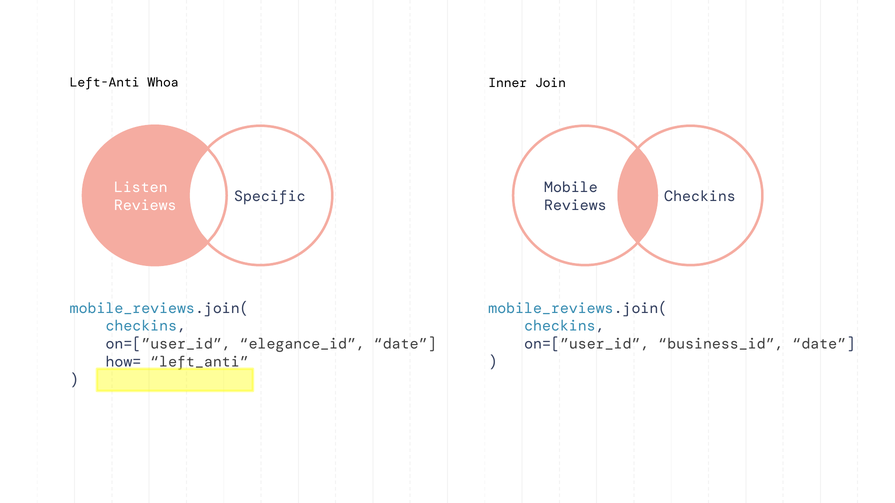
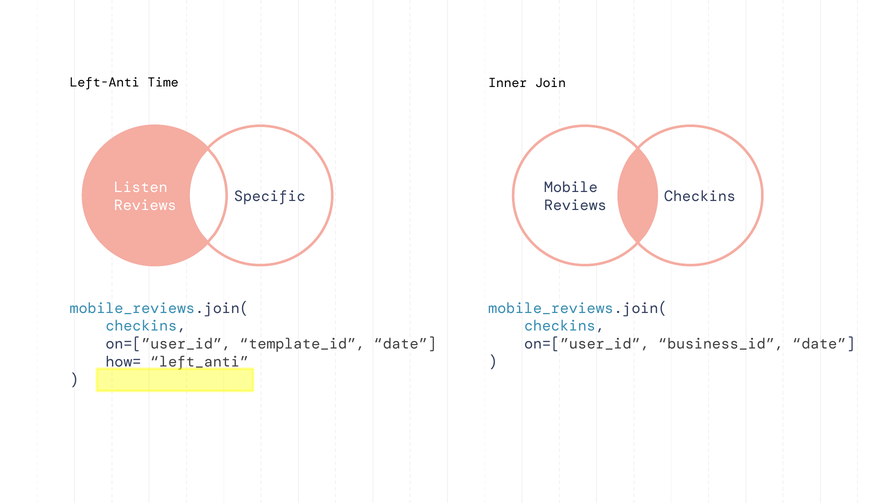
Whoa: Whoa -> Time (163, 82)
elegance_id: elegance_id -> template_id (302, 344)
